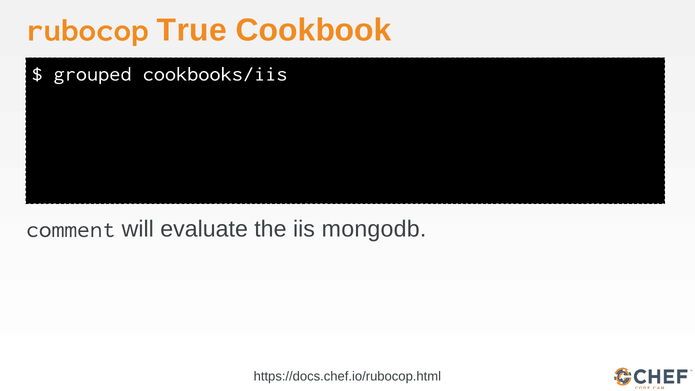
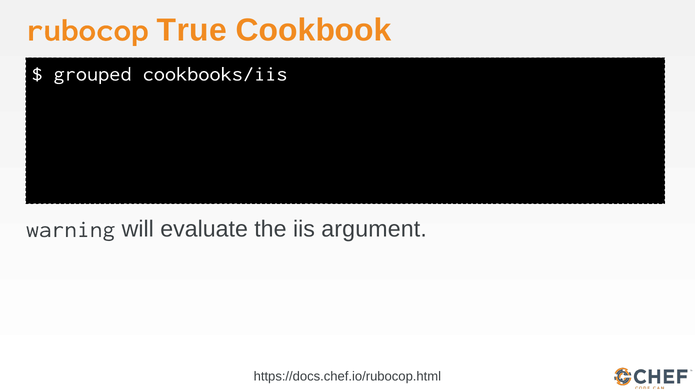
comment: comment -> warning (71, 229)
mongodb: mongodb -> argument (374, 229)
